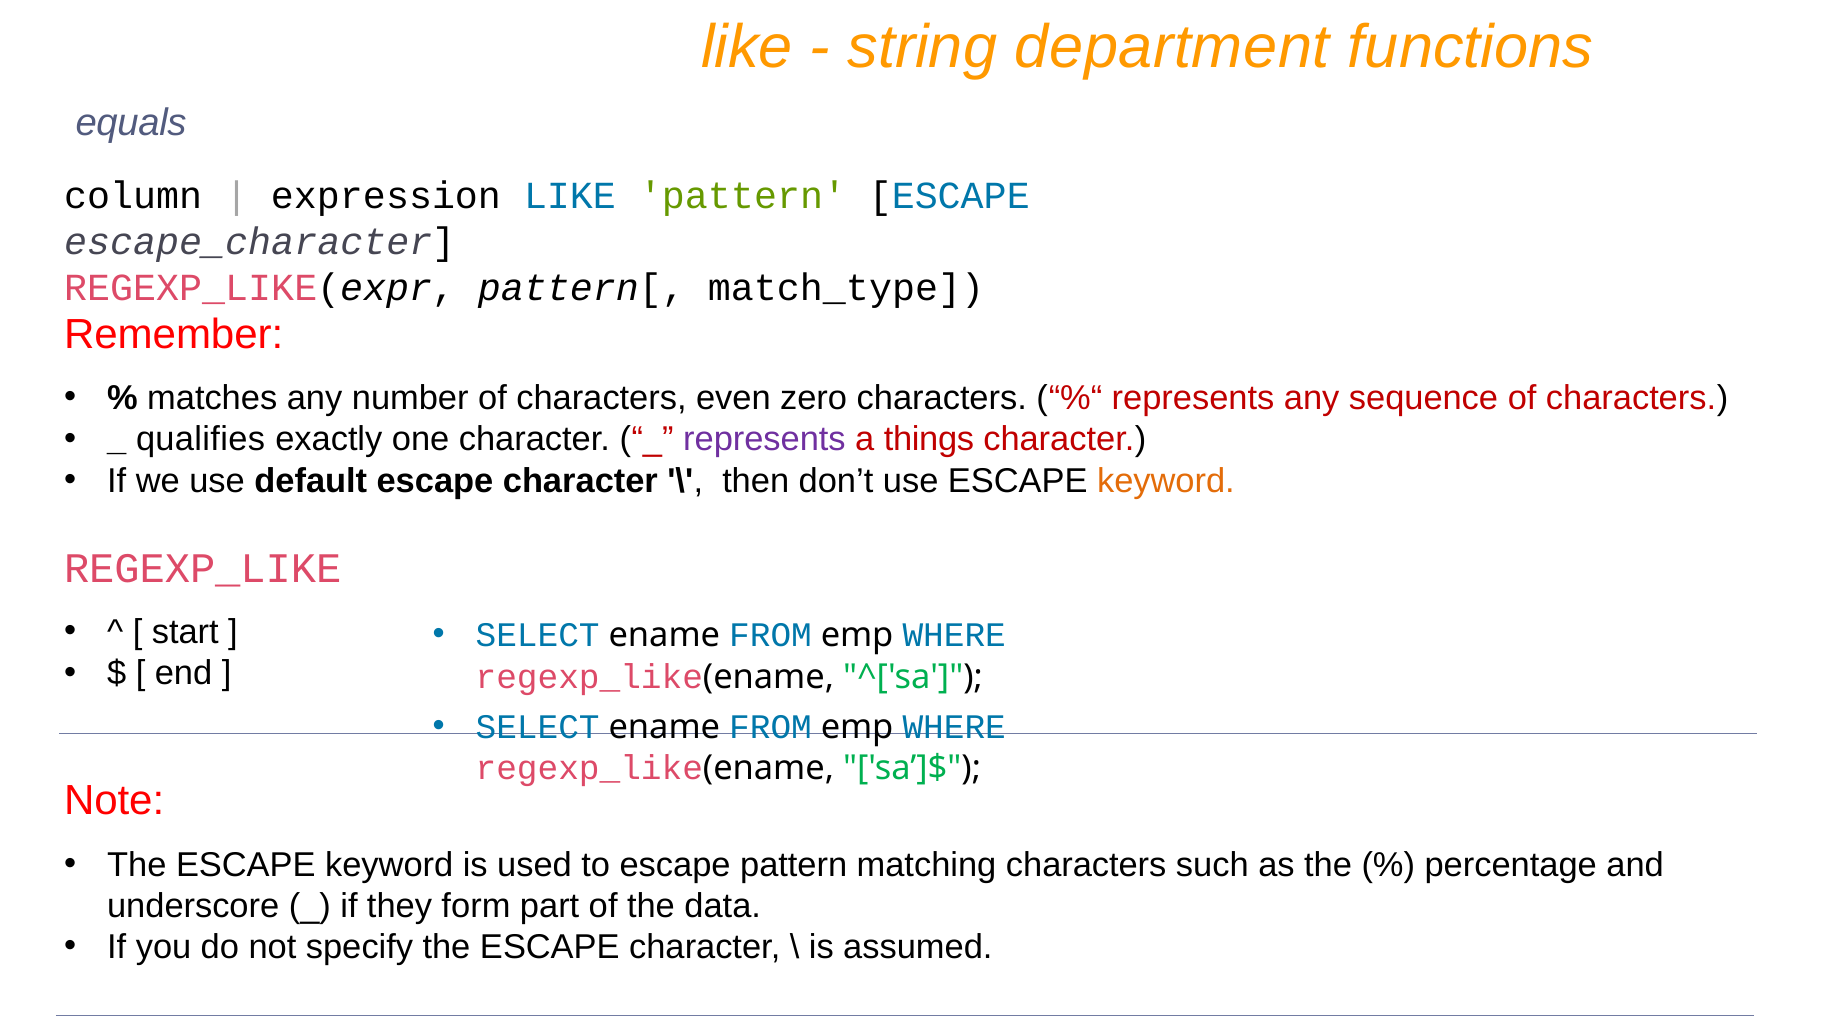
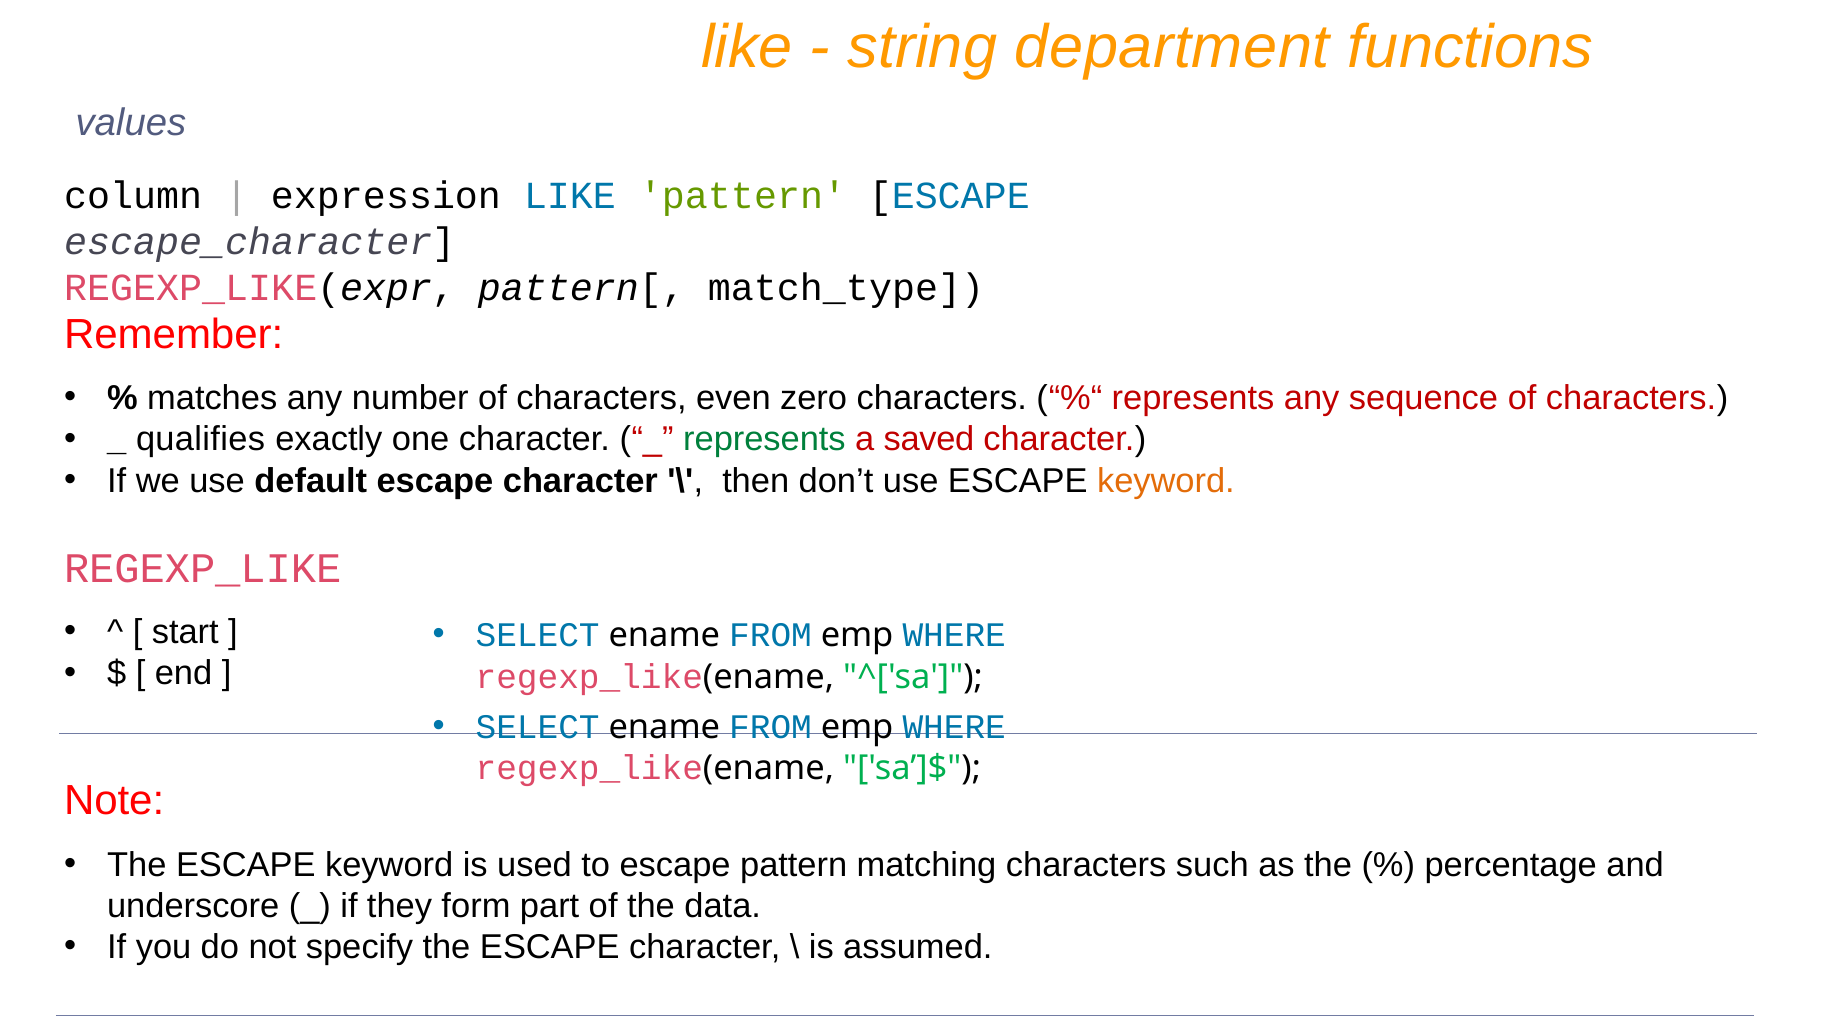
equals: equals -> values (131, 123)
represents colour: purple -> green (764, 440)
things: things -> saved (929, 440)
